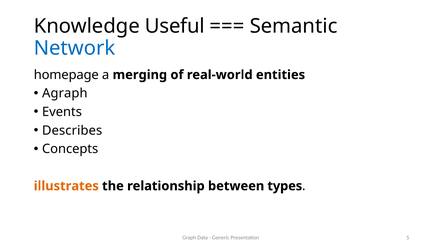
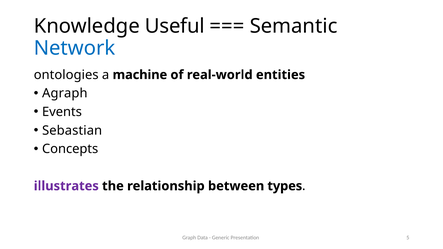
homepage: homepage -> ontologies (66, 75)
merging: merging -> machine (140, 75)
Describes: Describes -> Sebastian (72, 131)
illustrates colour: orange -> purple (66, 186)
